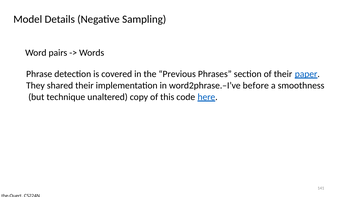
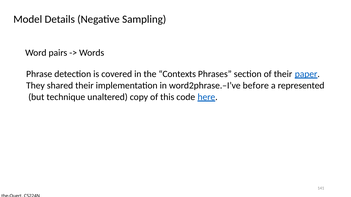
Previous: Previous -> Contexts (177, 74)
smoothness: smoothness -> represented (301, 86)
